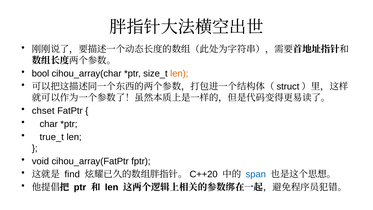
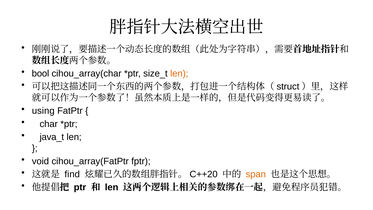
chset: chset -> using (43, 111)
true_t: true_t -> java_t (52, 137)
span colour: blue -> orange (256, 174)
